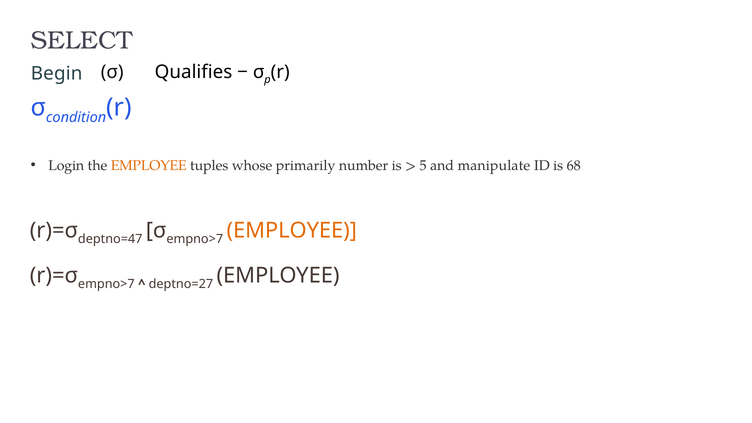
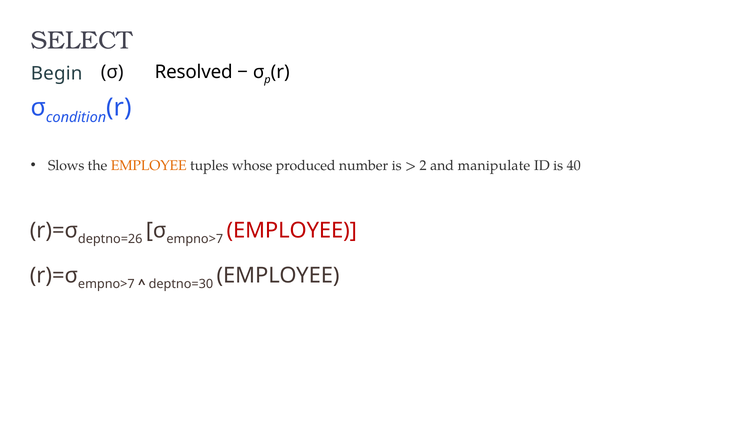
Qualifies: Qualifies -> Resolved (194, 72)
Login: Login -> Slows (66, 165)
primarily: primarily -> produced (306, 165)
5: 5 -> 2 (423, 165)
68: 68 -> 40 (574, 165)
deptno=47: deptno=47 -> deptno=26 (110, 239)
EMPLOYEE colour: orange -> red (292, 230)
deptno=27: deptno=27 -> deptno=30 (181, 284)
